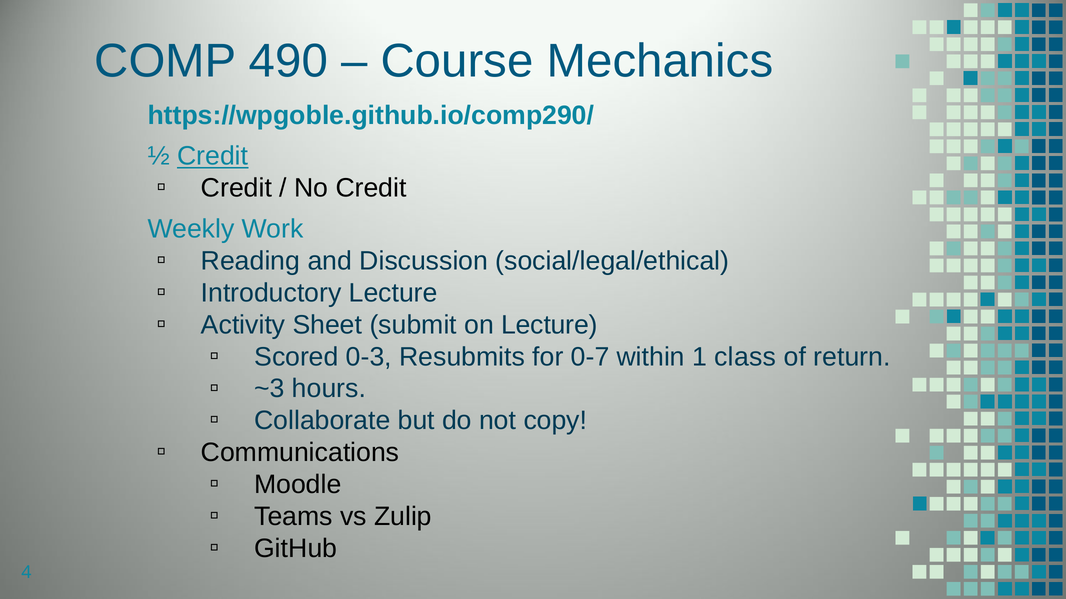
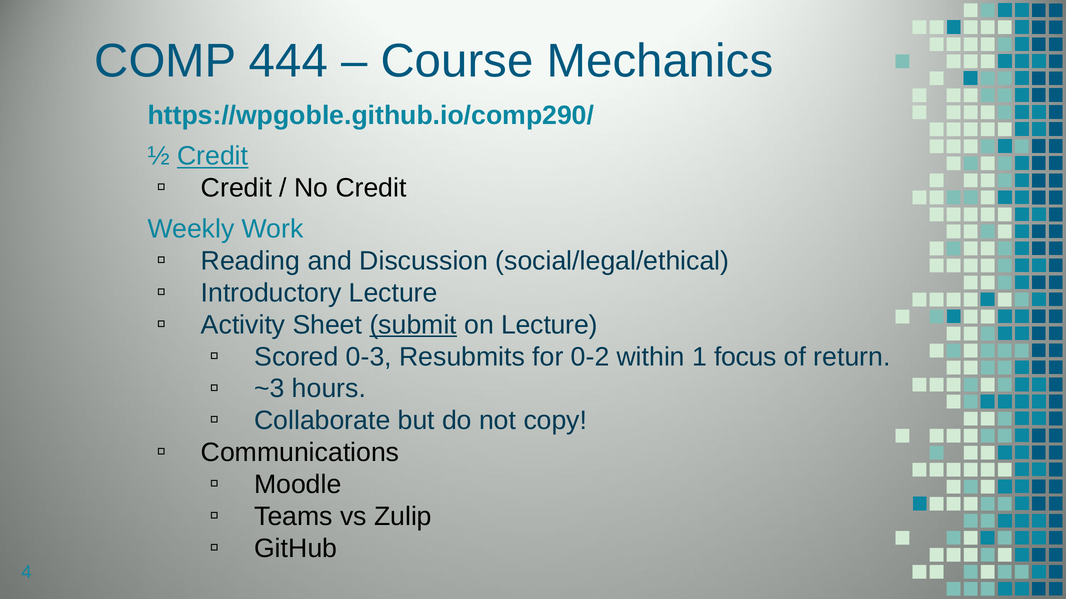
490: 490 -> 444 (288, 61)
submit underline: none -> present (413, 325)
0-7: 0-7 -> 0-2 (590, 357)
class: class -> focus (745, 357)
